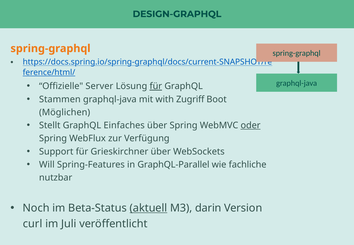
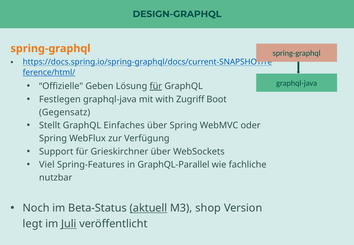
Server: Server -> Geben (99, 86)
Stammen: Stammen -> Festlegen (60, 99)
Möglichen: Möglichen -> Gegensatz (65, 112)
oder underline: present -> none (251, 125)
Will: Will -> Viel (47, 165)
darin: darin -> shop (208, 208)
curl: curl -> legt (33, 224)
Juli underline: none -> present (69, 224)
